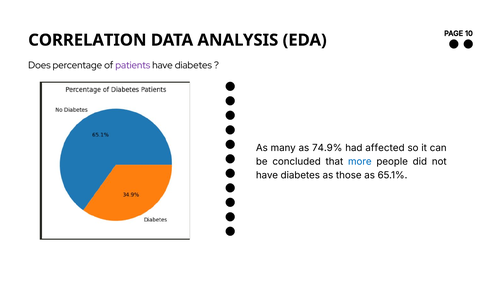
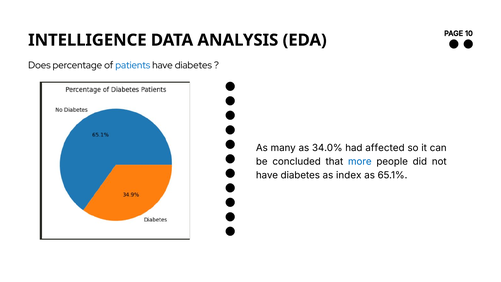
CORRELATION: CORRELATION -> INTELLIGENCE (87, 40)
patients colour: purple -> blue (133, 65)
74.9%: 74.9% -> 34.0% (327, 148)
those: those -> index (349, 175)
